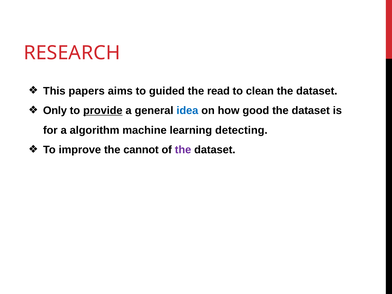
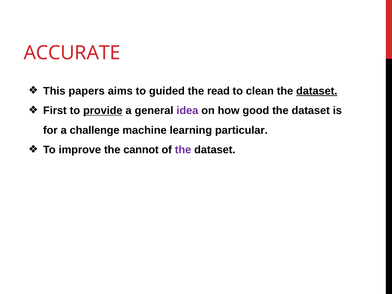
RESEARCH: RESEARCH -> ACCURATE (72, 53)
dataset underline: none -> present (317, 91)
Only: Only -> First (55, 111)
idea colour: blue -> purple (187, 111)
algorithm: algorithm -> challenge (95, 130)
detecting: detecting -> particular (241, 130)
